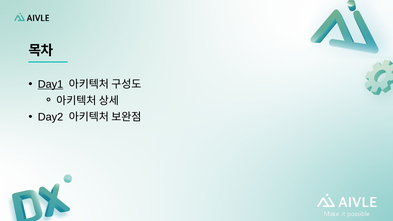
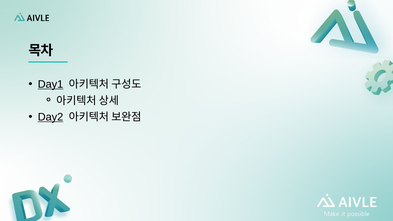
Day2 underline: none -> present (51, 117)
